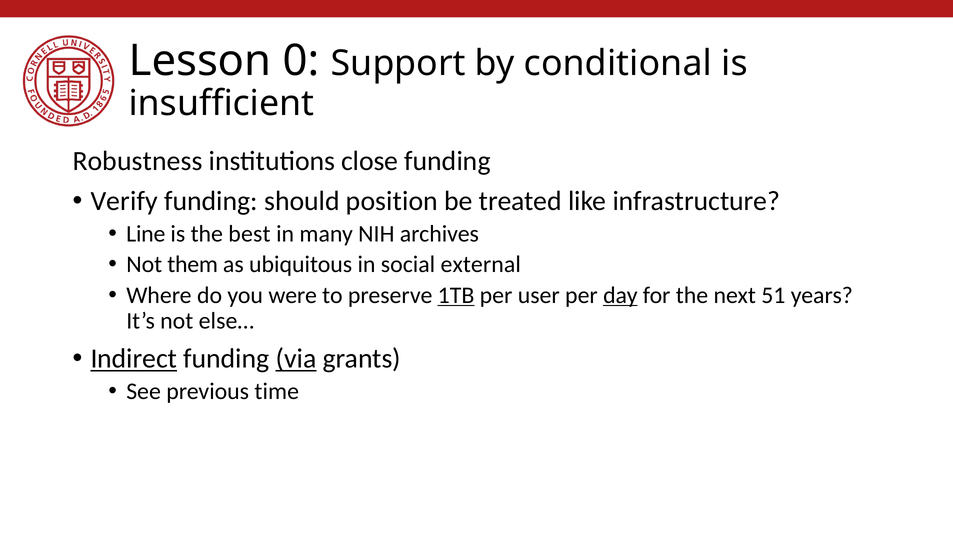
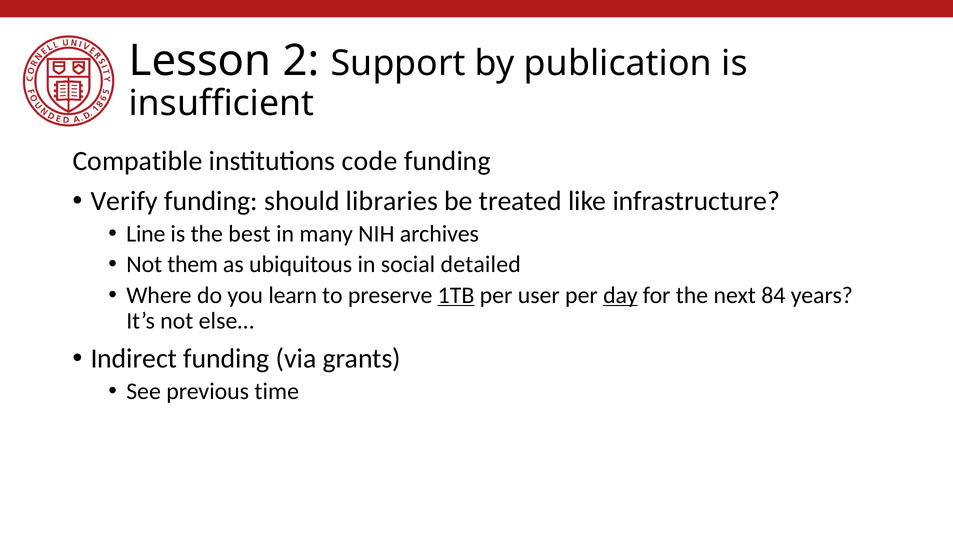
0: 0 -> 2 (301, 61)
conditional: conditional -> publication (618, 63)
Robustness: Robustness -> Compatible (138, 161)
close: close -> code (370, 161)
position: position -> libraries (392, 201)
external: external -> detailed (481, 265)
were: were -> learn (293, 295)
51: 51 -> 84 (773, 295)
Indirect underline: present -> none (134, 359)
via underline: present -> none (296, 359)
